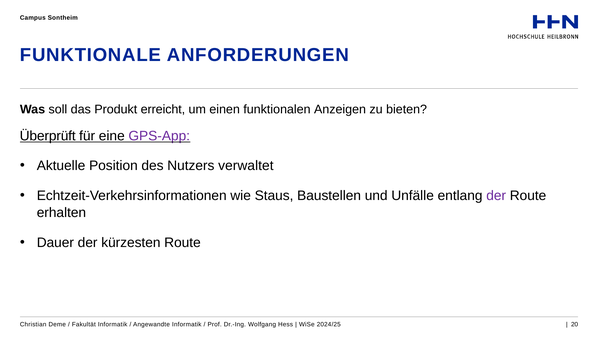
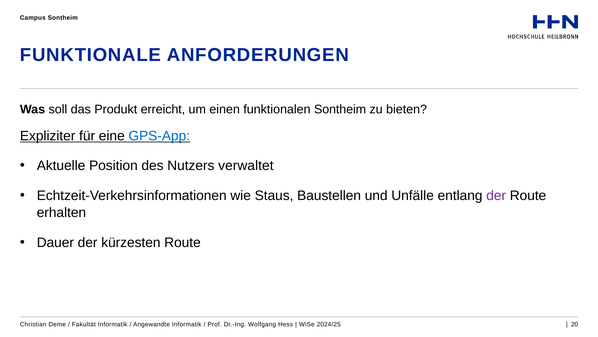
funktionalen Anzeigen: Anzeigen -> Sontheim (340, 109)
Überprüft: Überprüft -> Expliziter (48, 136)
GPS-App colour: purple -> blue (159, 136)
